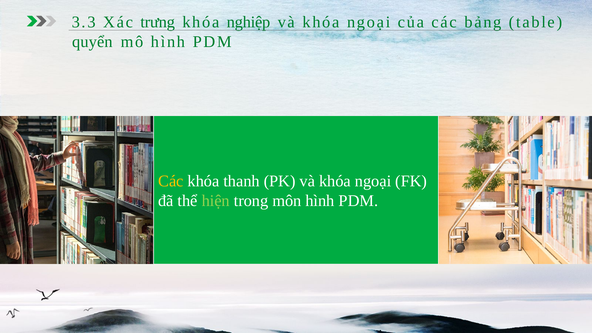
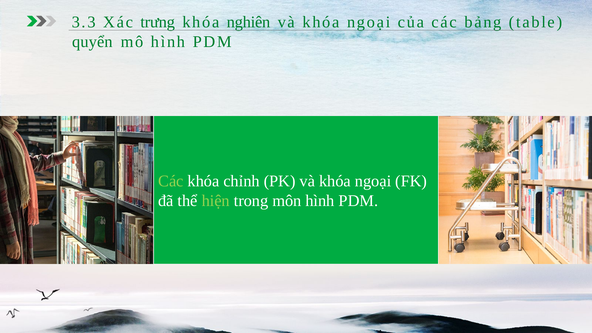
nghiệp: nghiệp -> nghiên (249, 22)
Các colour: yellow -> light green (171, 181)
thanh: thanh -> chỉnh (242, 181)
